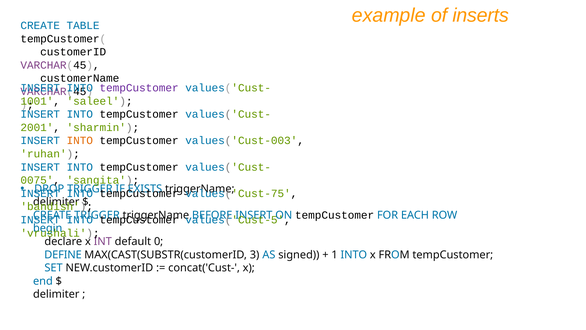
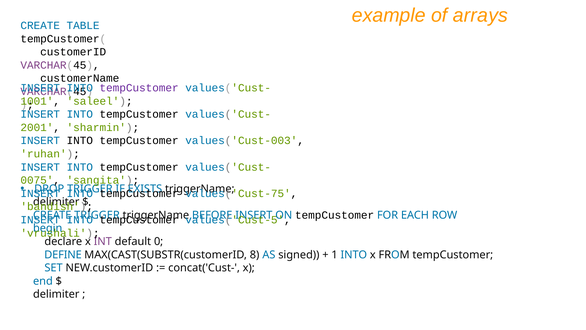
inserts: inserts -> arrays (480, 15)
INTO colour: orange -> black (80, 141)
3: 3 -> 8 (255, 254)
